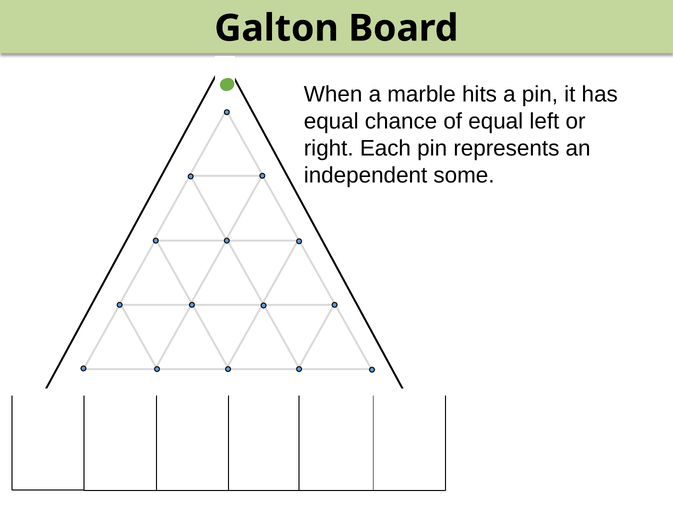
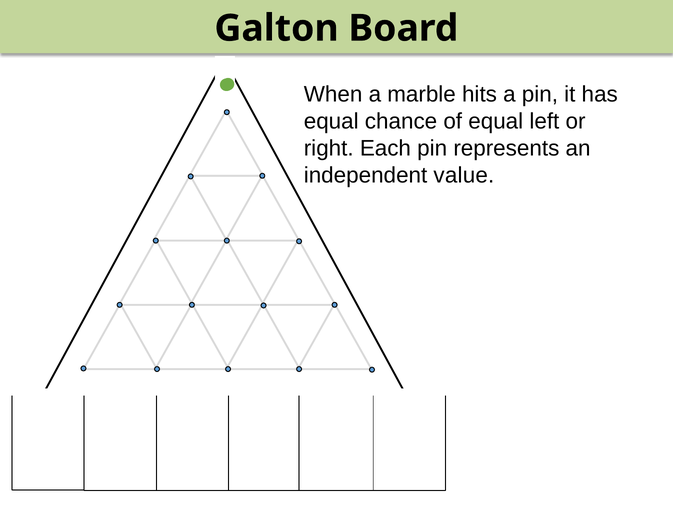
some: some -> value (464, 175)
